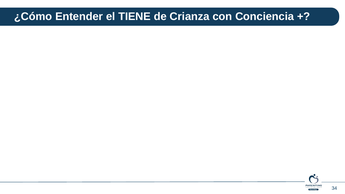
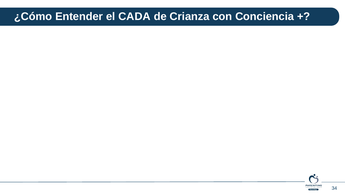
TIENE: TIENE -> CADA (134, 17)
